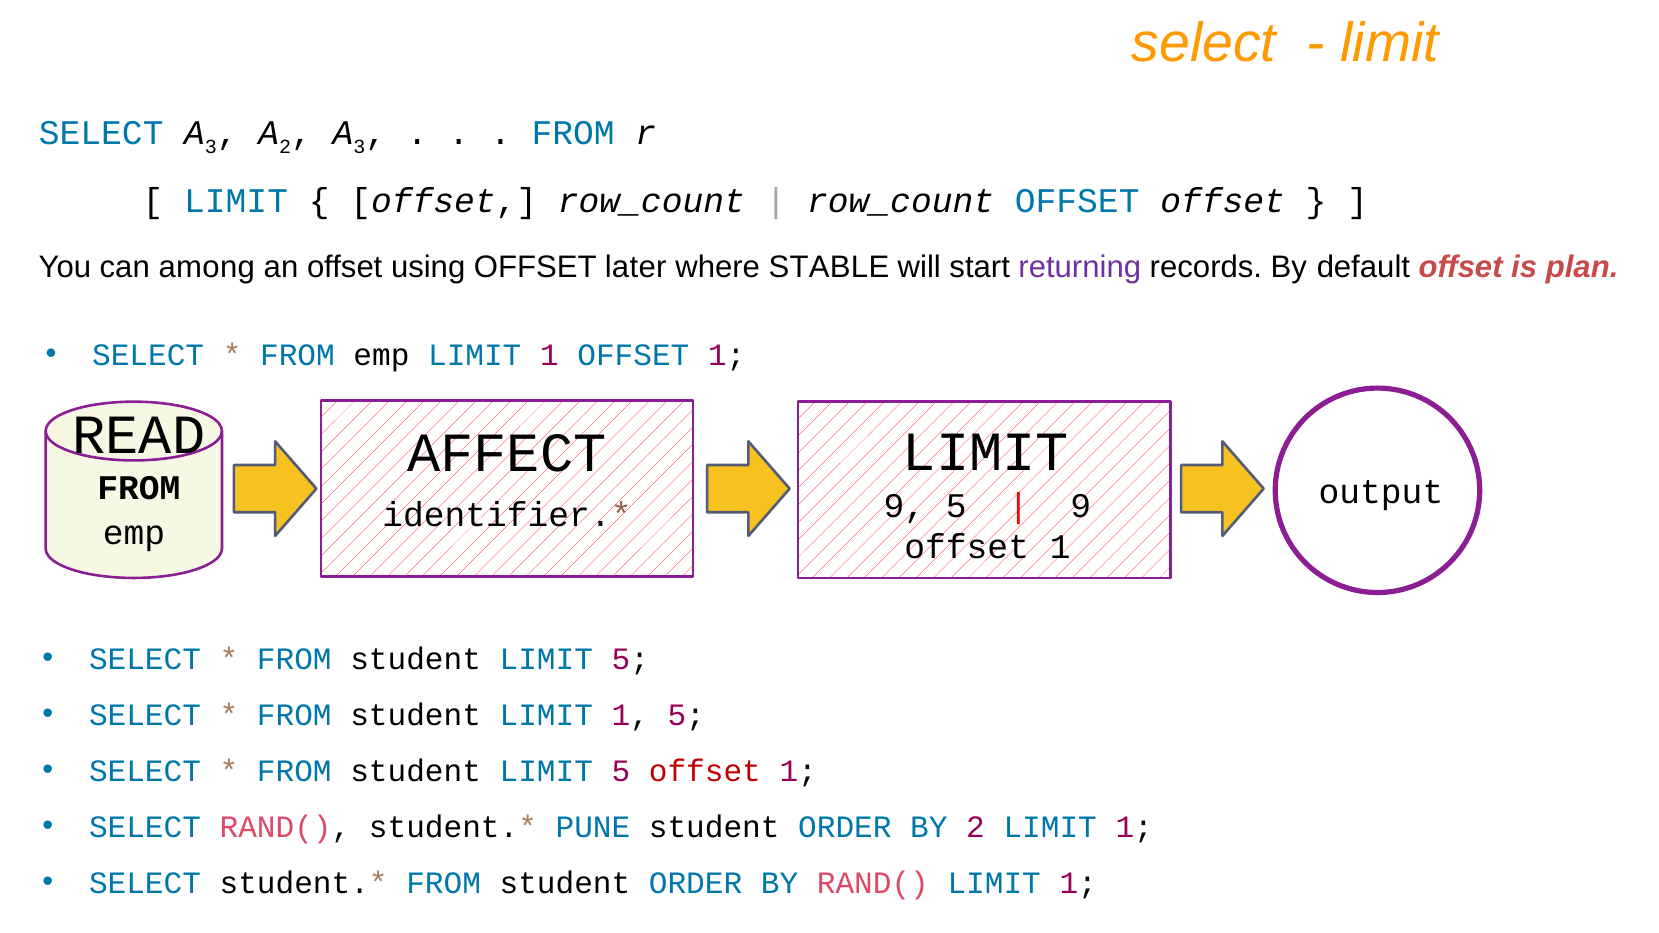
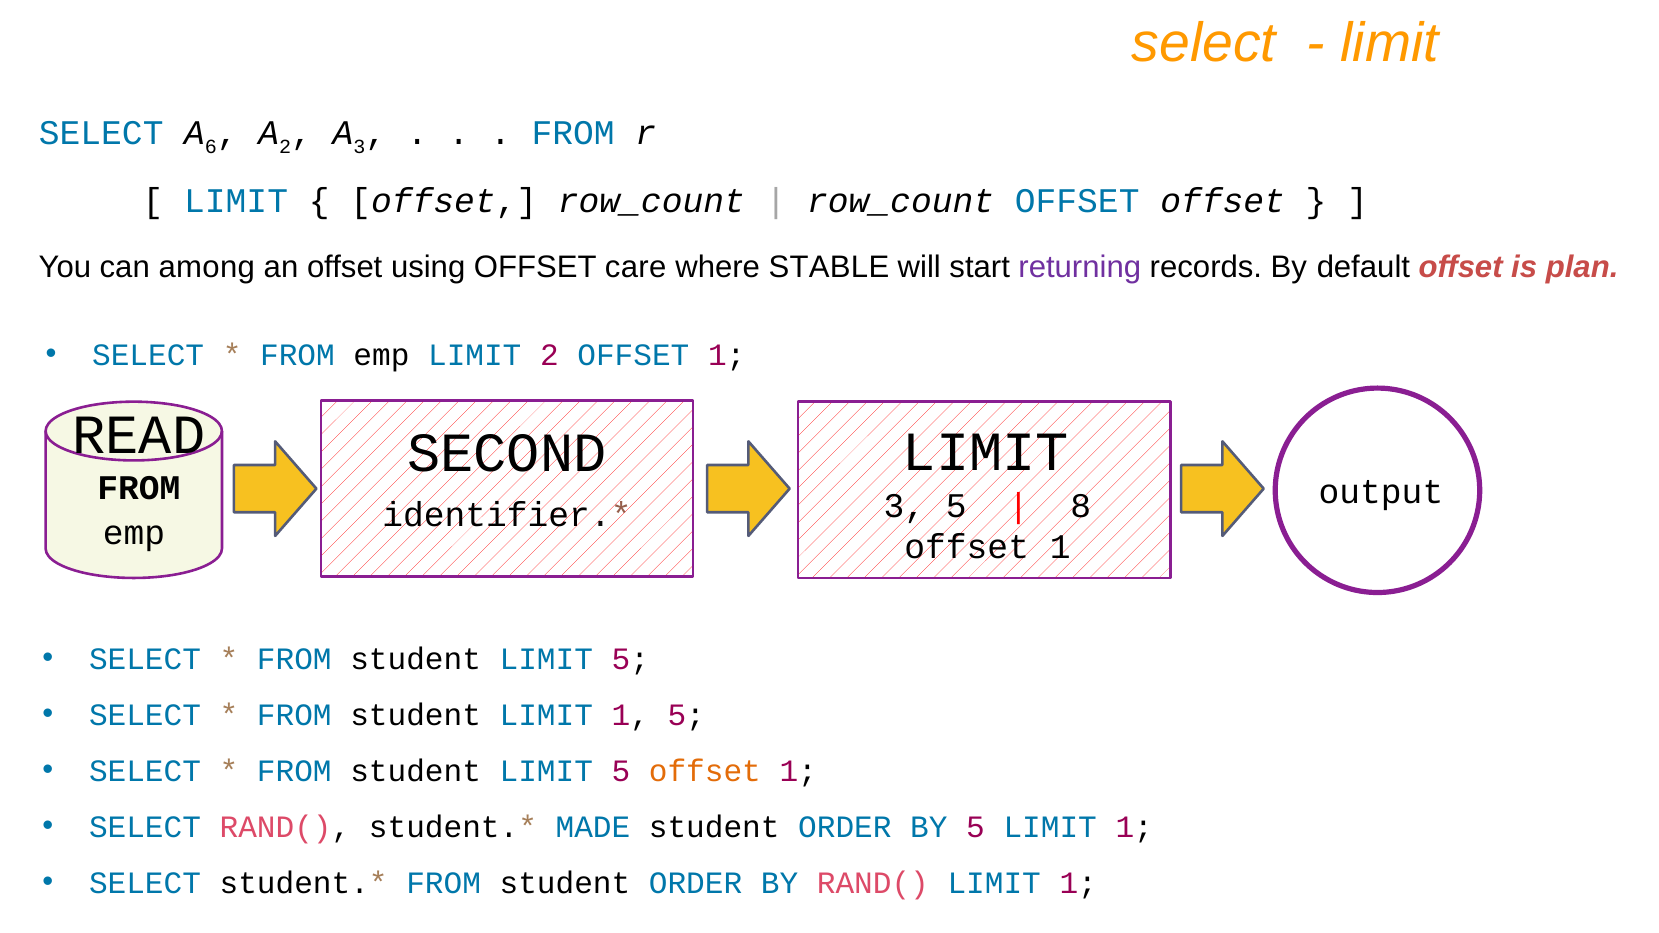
3: 3 -> 6 (211, 146)
later: later -> care (636, 267)
emp LIMIT 1: 1 -> 2 (549, 355)
AFFECT: AFFECT -> SECOND (507, 454)
9: 9 -> 3 (904, 506)
9: 9 -> 8 (1081, 506)
offset colour: red -> orange (705, 771)
PUNE: PUNE -> MADE (593, 827)
BY 2: 2 -> 5 (976, 827)
